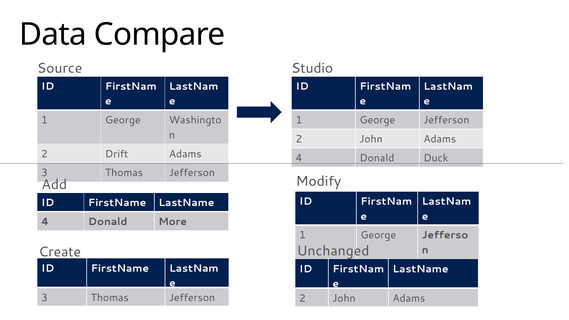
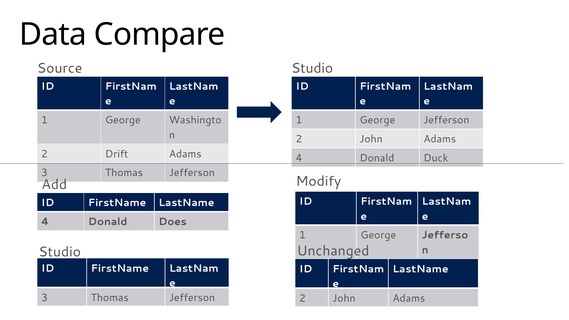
More: More -> Does (173, 222)
Create: Create -> Studio (60, 252)
